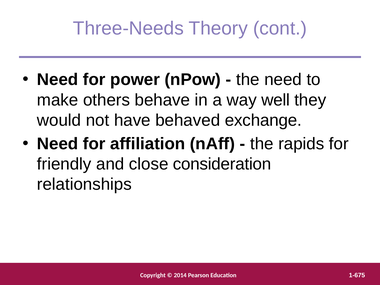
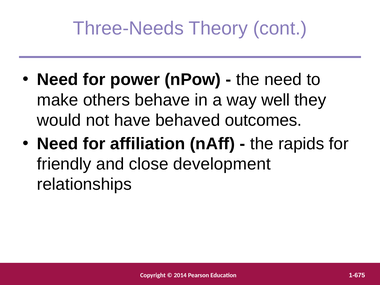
exchange: exchange -> outcomes (263, 120)
consideration: consideration -> development (222, 164)
